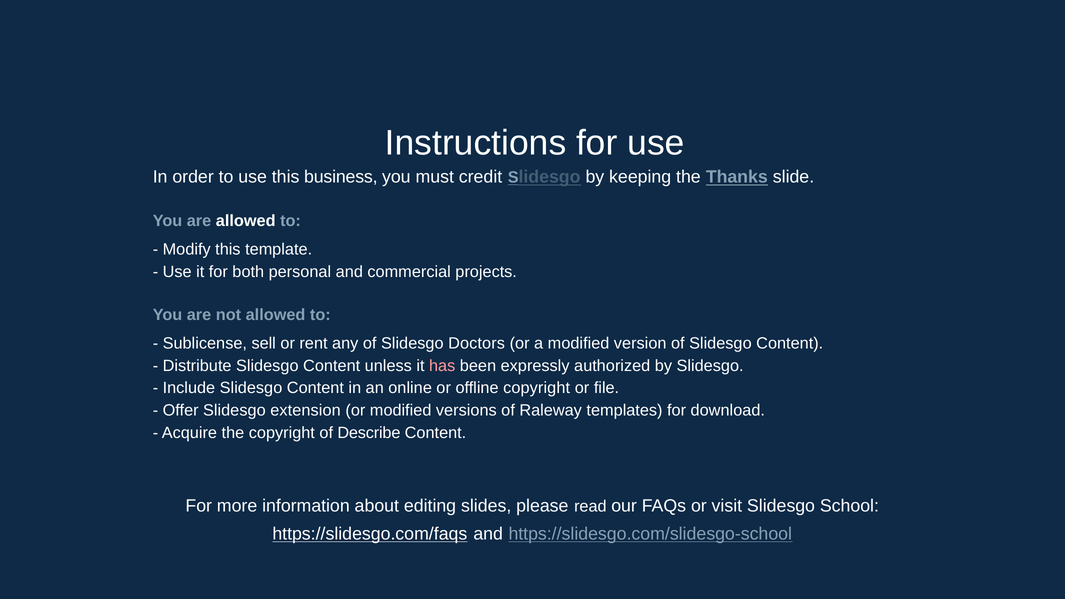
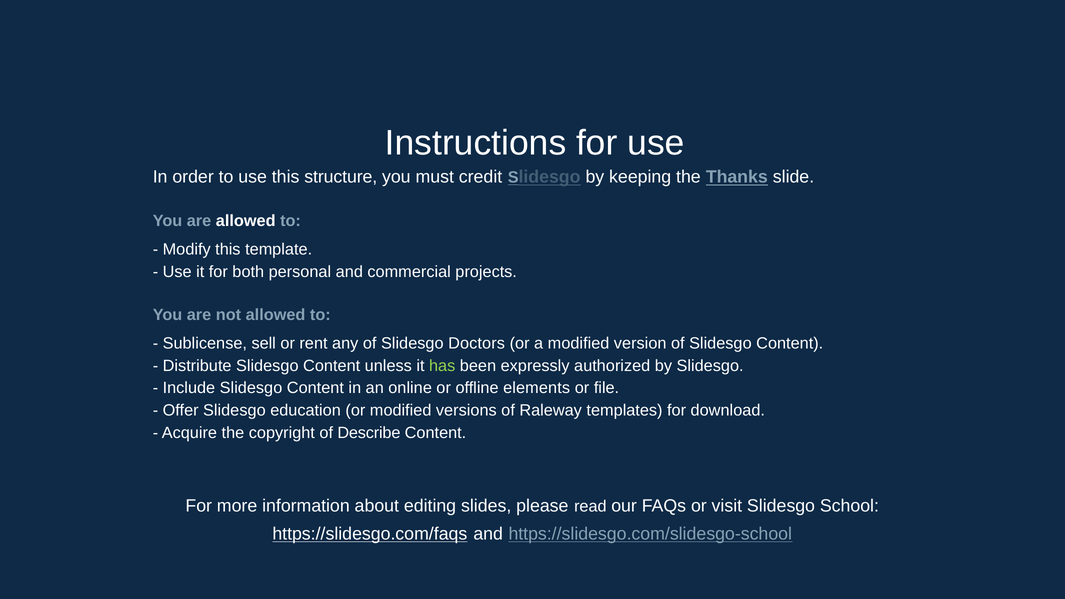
business: business -> structure (341, 177)
has colour: pink -> light green (442, 366)
offline copyright: copyright -> elements (537, 388)
extension: extension -> education (306, 411)
